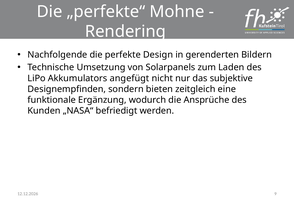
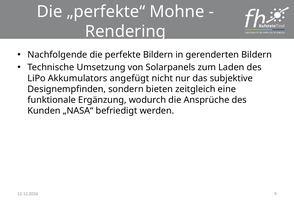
perfekte Design: Design -> Bildern (158, 55)
